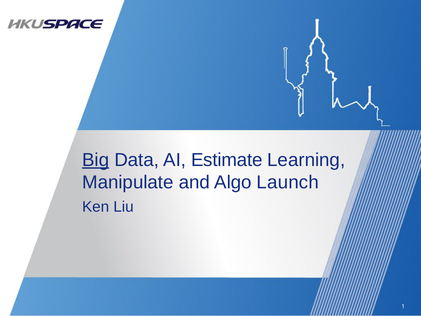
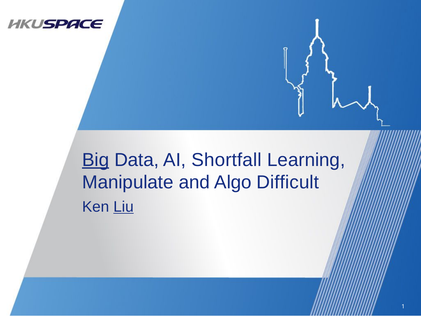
Estimate: Estimate -> Shortfall (227, 160)
Launch: Launch -> Difficult (288, 182)
Liu underline: none -> present (123, 207)
